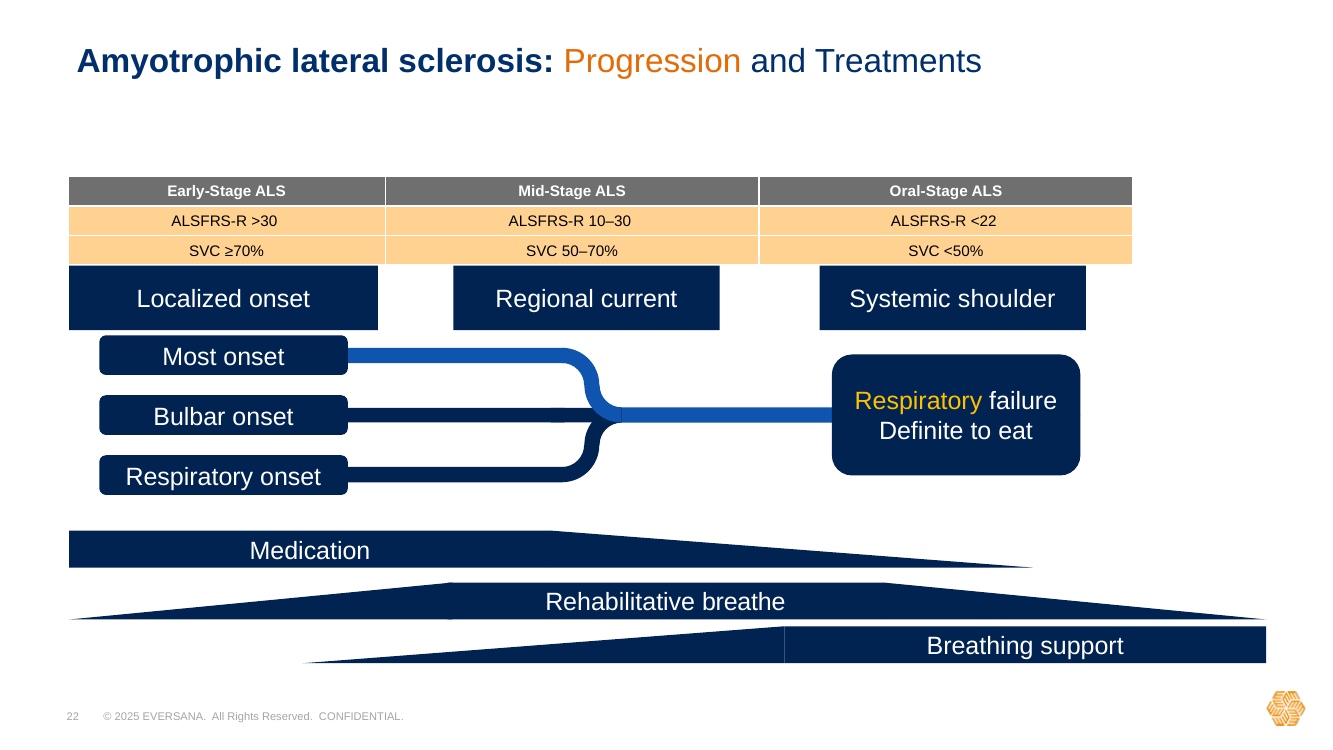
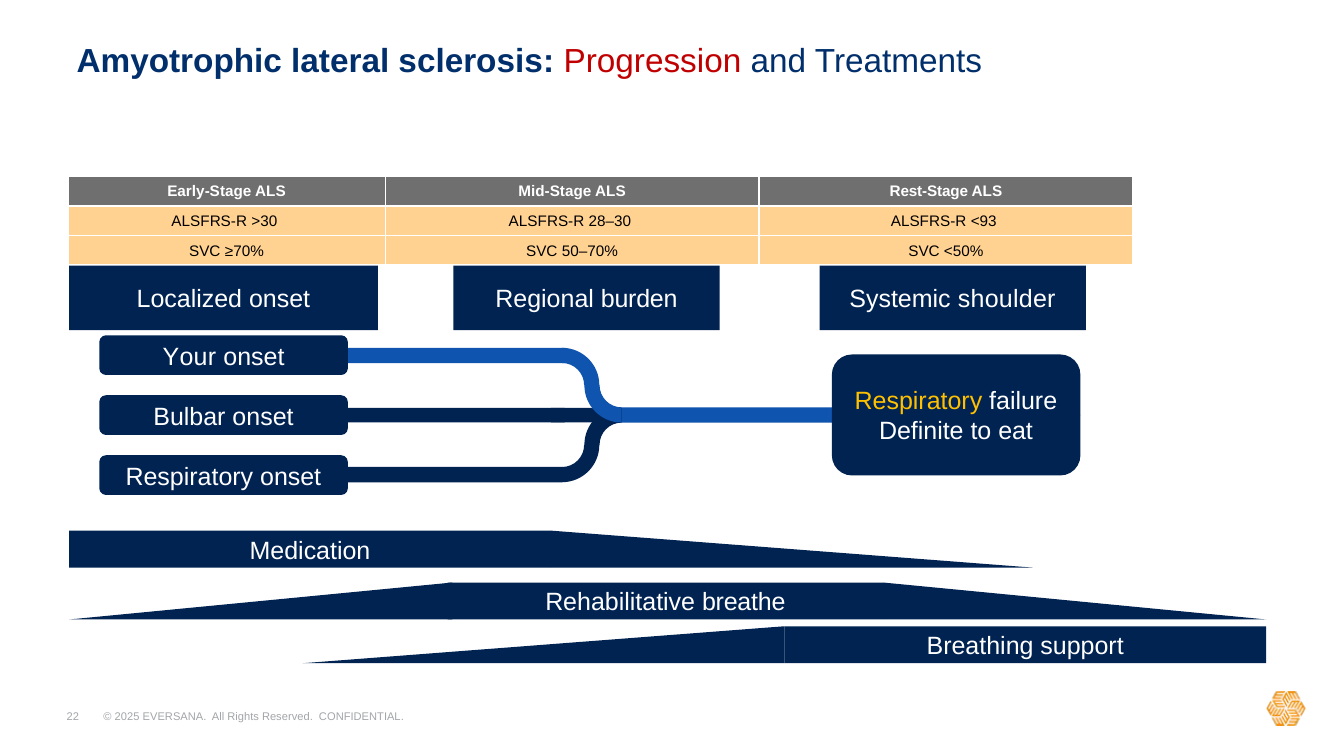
Progression colour: orange -> red (652, 62)
Oral-Stage: Oral-Stage -> Rest-Stage (929, 191)
10–30: 10–30 -> 28–30 (610, 221)
<22: <22 -> <93 (984, 221)
current: current -> burden (639, 300)
Most: Most -> Your (189, 357)
